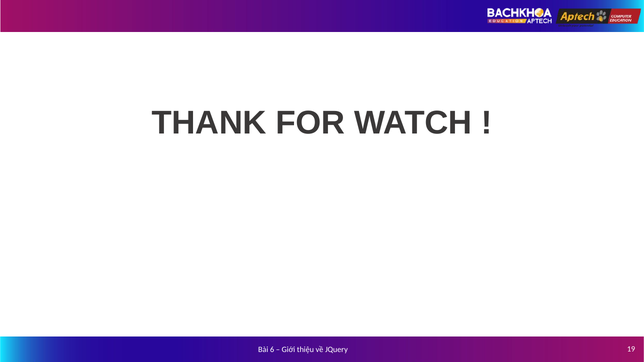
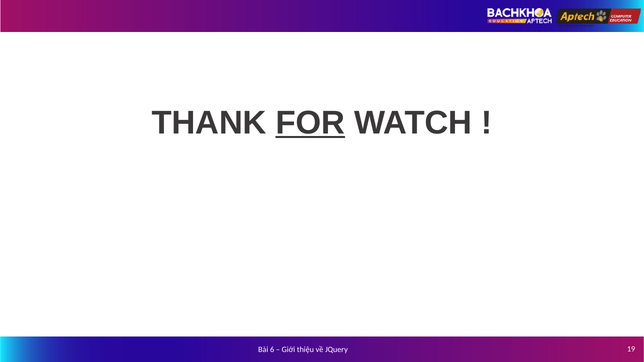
FOR underline: none -> present (310, 123)
